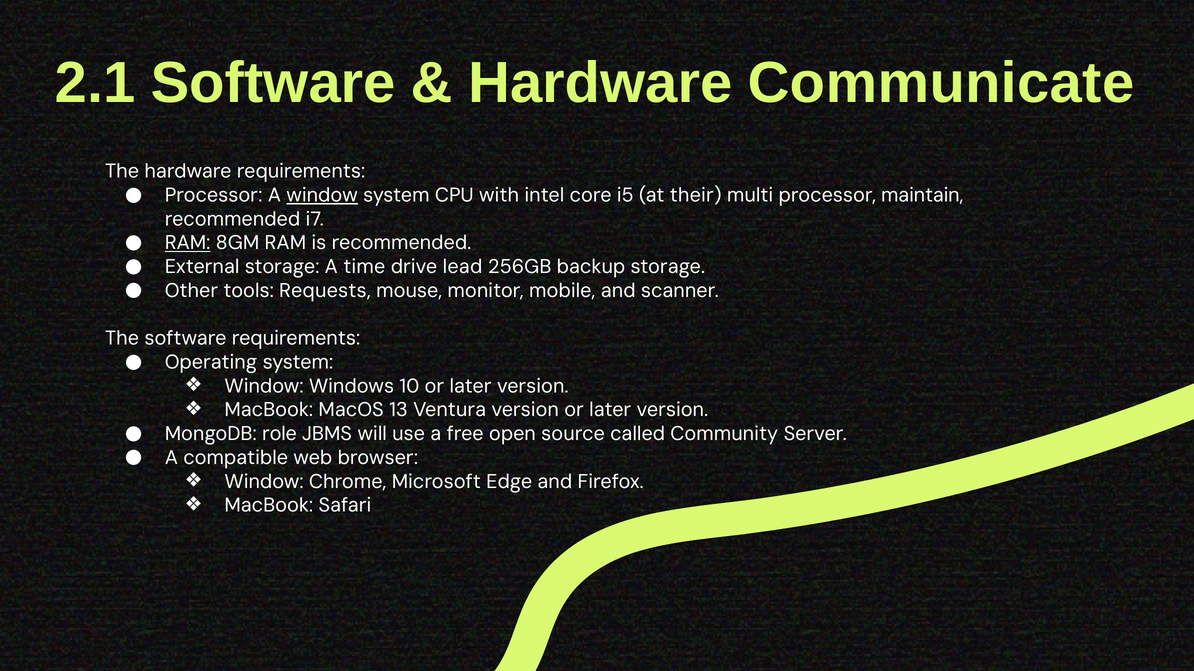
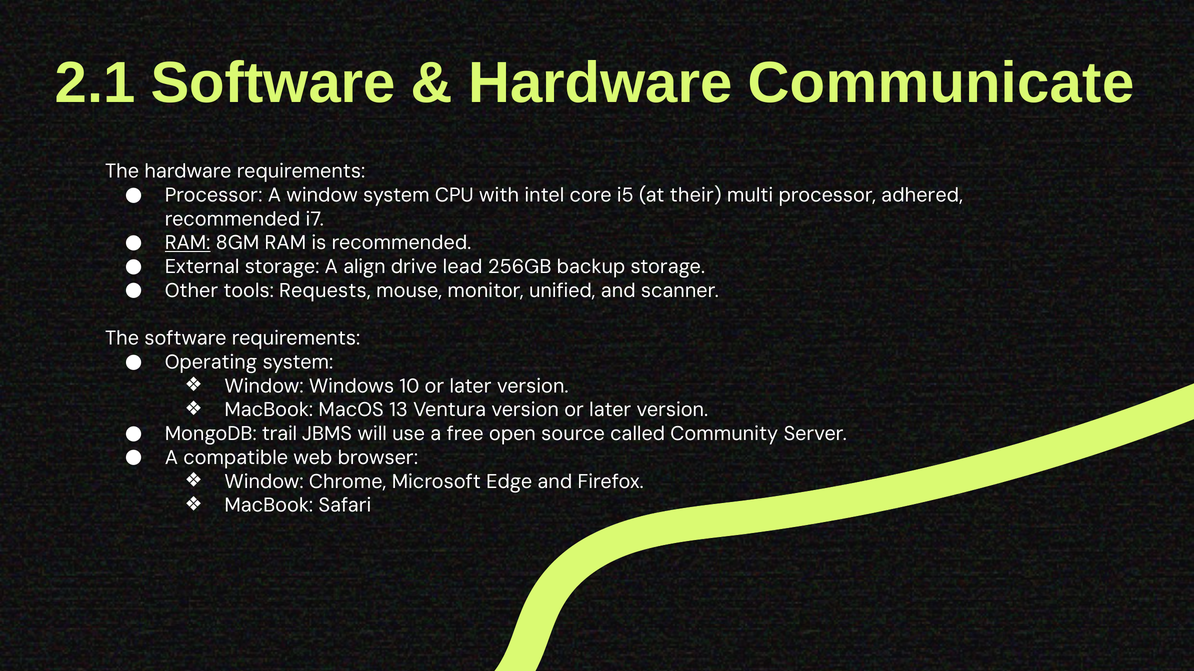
window underline: present -> none (322, 195)
maintain: maintain -> adhered (922, 195)
time: time -> align (364, 267)
mobile: mobile -> unified (562, 291)
role: role -> trail (279, 434)
